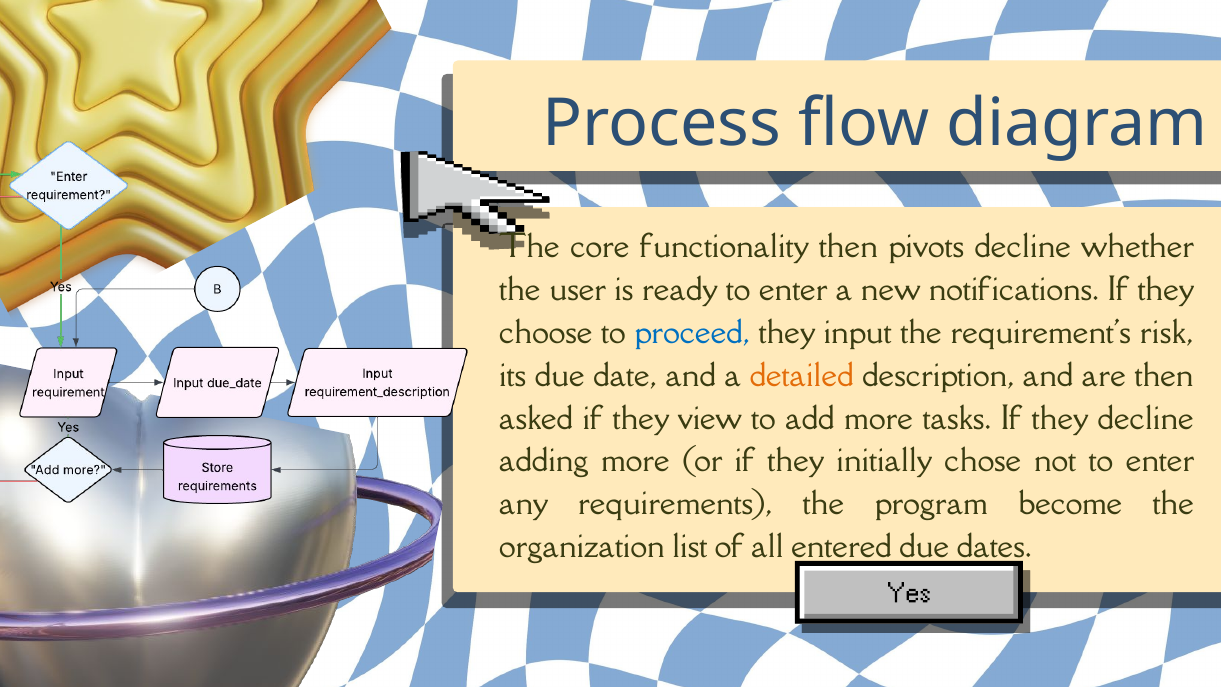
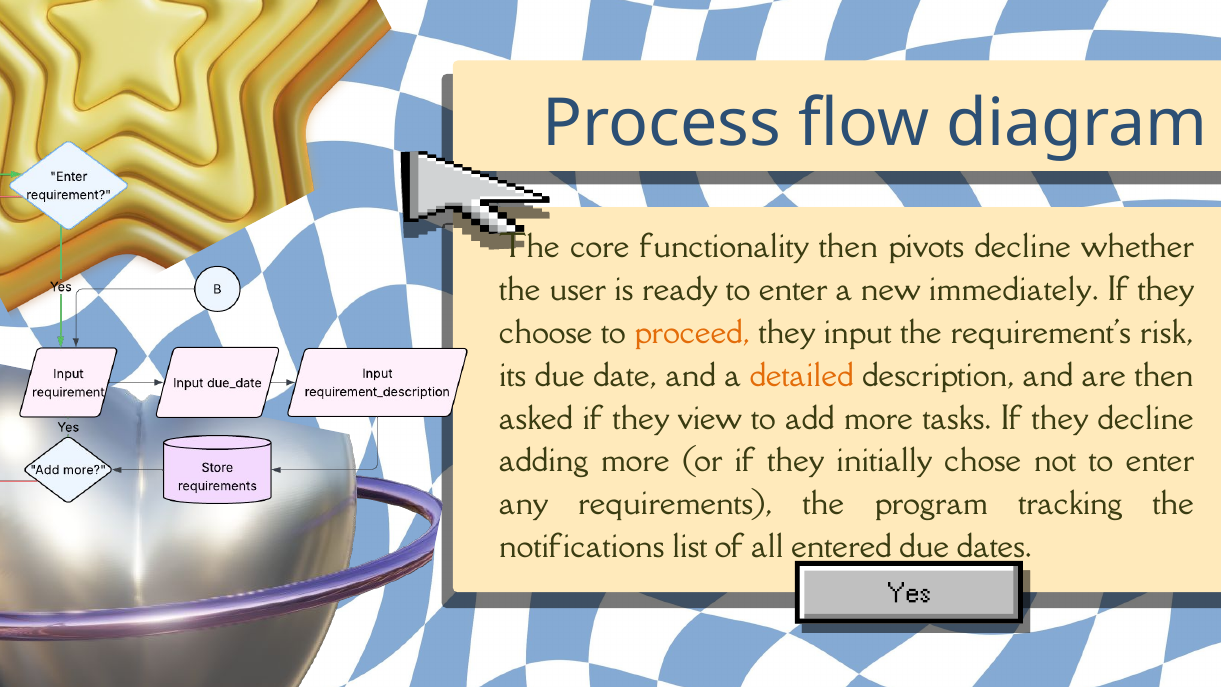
notifications: notifications -> immediately (1014, 290)
proceed colour: blue -> orange (692, 333)
become: become -> tracking (1070, 505)
organization: organization -> notifications (582, 548)
